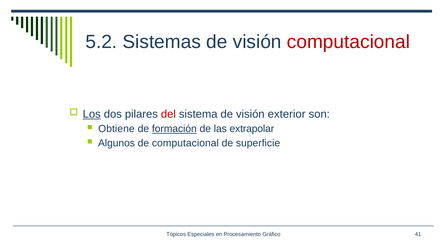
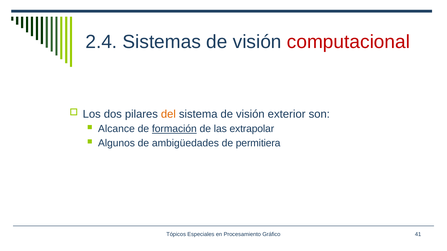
5.2: 5.2 -> 2.4 (101, 42)
Los underline: present -> none (92, 114)
del colour: red -> orange (168, 114)
Obtiene: Obtiene -> Alcance (116, 129)
de computacional: computacional -> ambigüedades (185, 143)
superficie: superficie -> permitiera (258, 143)
